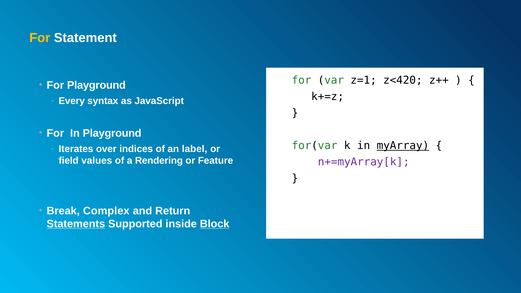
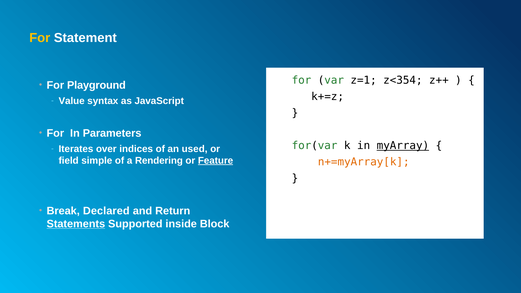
z<420: z<420 -> z<354 (403, 80)
Every: Every -> Value (72, 101)
In Playground: Playground -> Parameters (112, 133)
label: label -> used (195, 149)
values: values -> simple (97, 161)
Feature underline: none -> present (216, 161)
n+=myArray[k colour: purple -> orange (364, 162)
Complex: Complex -> Declared (106, 211)
Block underline: present -> none (215, 224)
